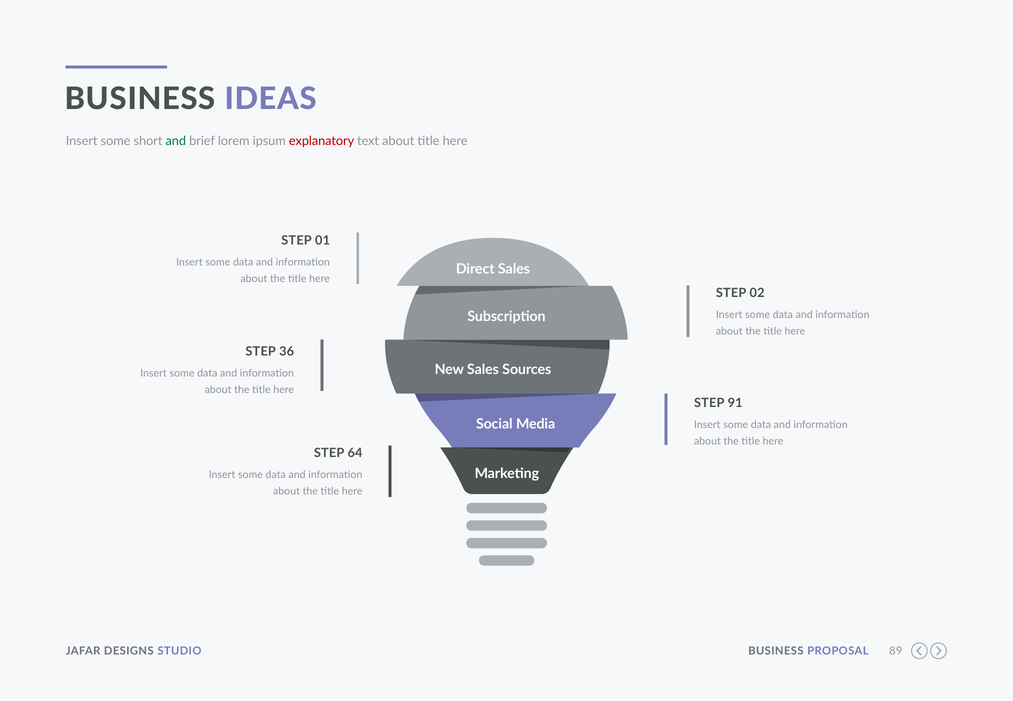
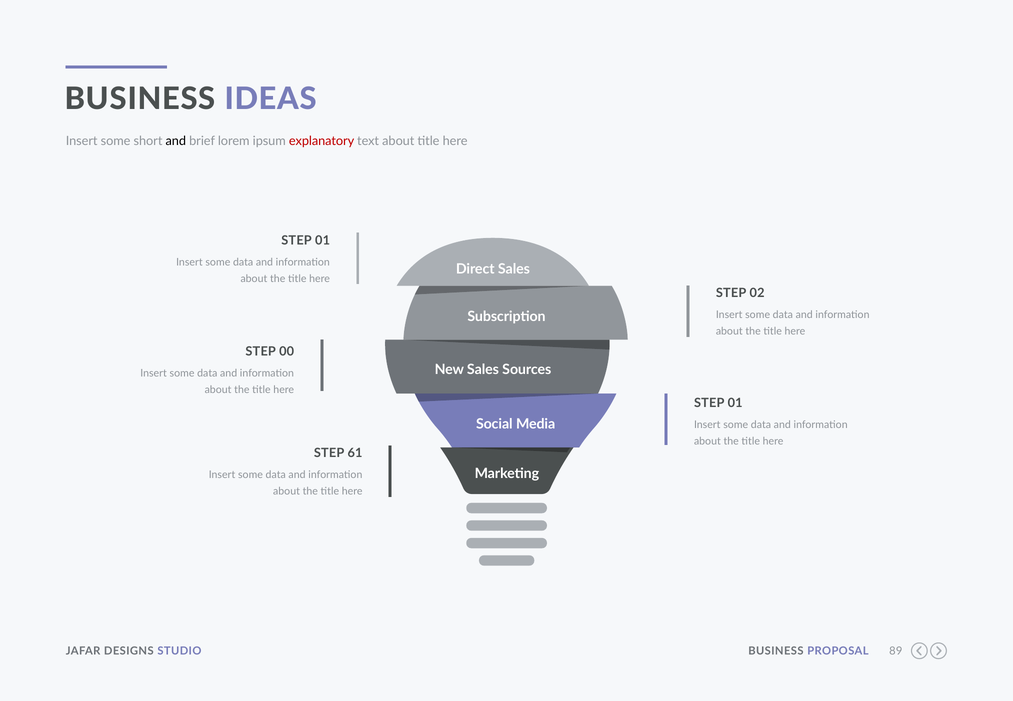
and colour: green -> black (176, 141)
36: 36 -> 00 (287, 352)
91: 91 -> 01 (735, 403)
64: 64 -> 61 (355, 453)
